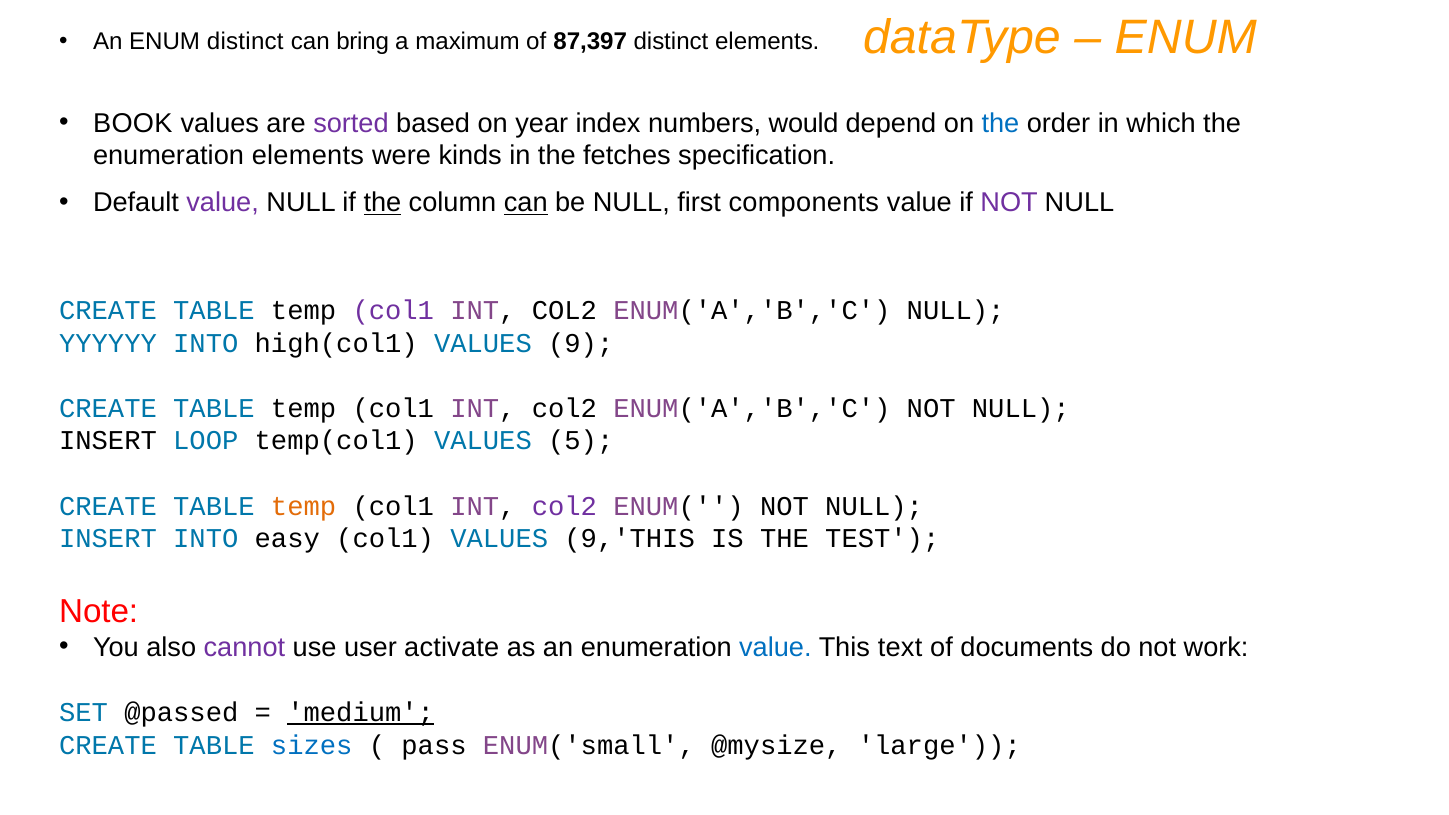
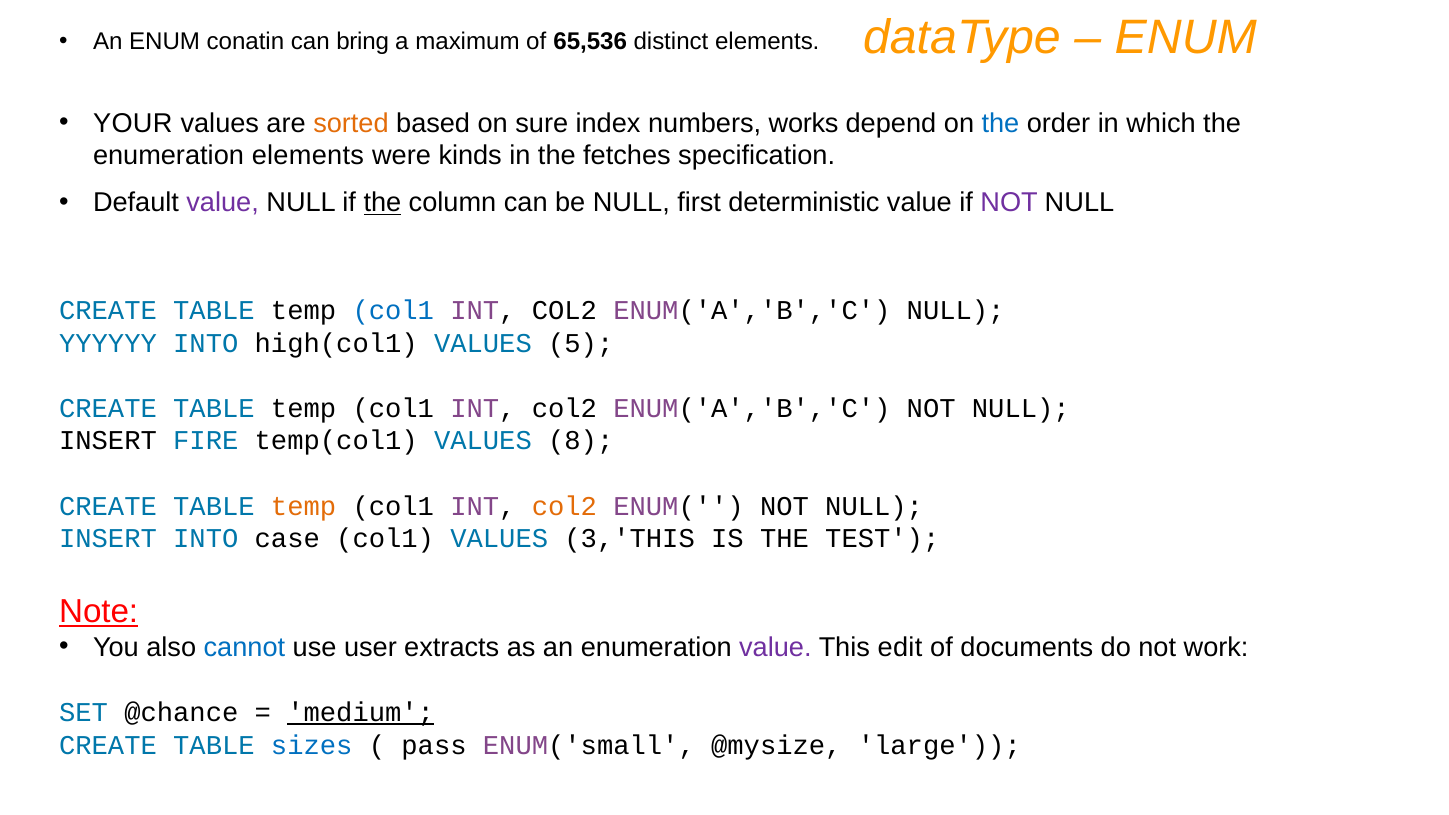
ENUM distinct: distinct -> conatin (245, 41)
87,397: 87,397 -> 65,536 (590, 41)
BOOK: BOOK -> YOUR (133, 123)
sorted colour: purple -> orange (351, 123)
year: year -> sure (542, 123)
would: would -> works (804, 123)
can underline: present -> none (526, 203)
components: components -> deterministic (804, 203)
col1 colour: purple -> blue (393, 311)
9: 9 -> 5 (581, 343)
LOOP: LOOP -> FIRE (206, 441)
5: 5 -> 8 (581, 441)
col2 colour: purple -> orange (564, 506)
easy: easy -> case (287, 539)
9,'THIS: 9,'THIS -> 3,'THIS (630, 539)
Note underline: none -> present (99, 612)
cannot colour: purple -> blue (244, 647)
activate: activate -> extracts (452, 647)
value colour: blue -> purple (775, 647)
text: text -> edit (900, 647)
@passed: @passed -> @chance (181, 713)
